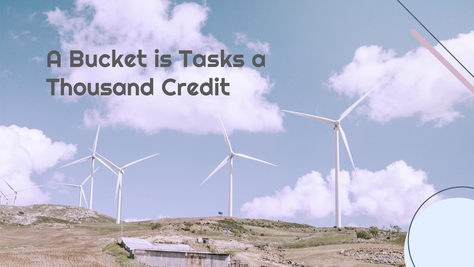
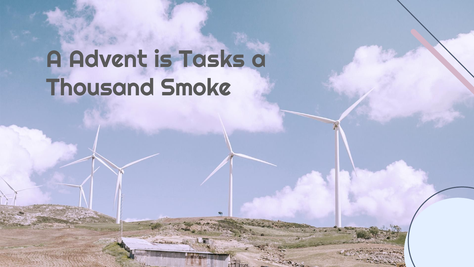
Bucket: Bucket -> Advent (108, 59)
Credit: Credit -> Smoke (196, 88)
